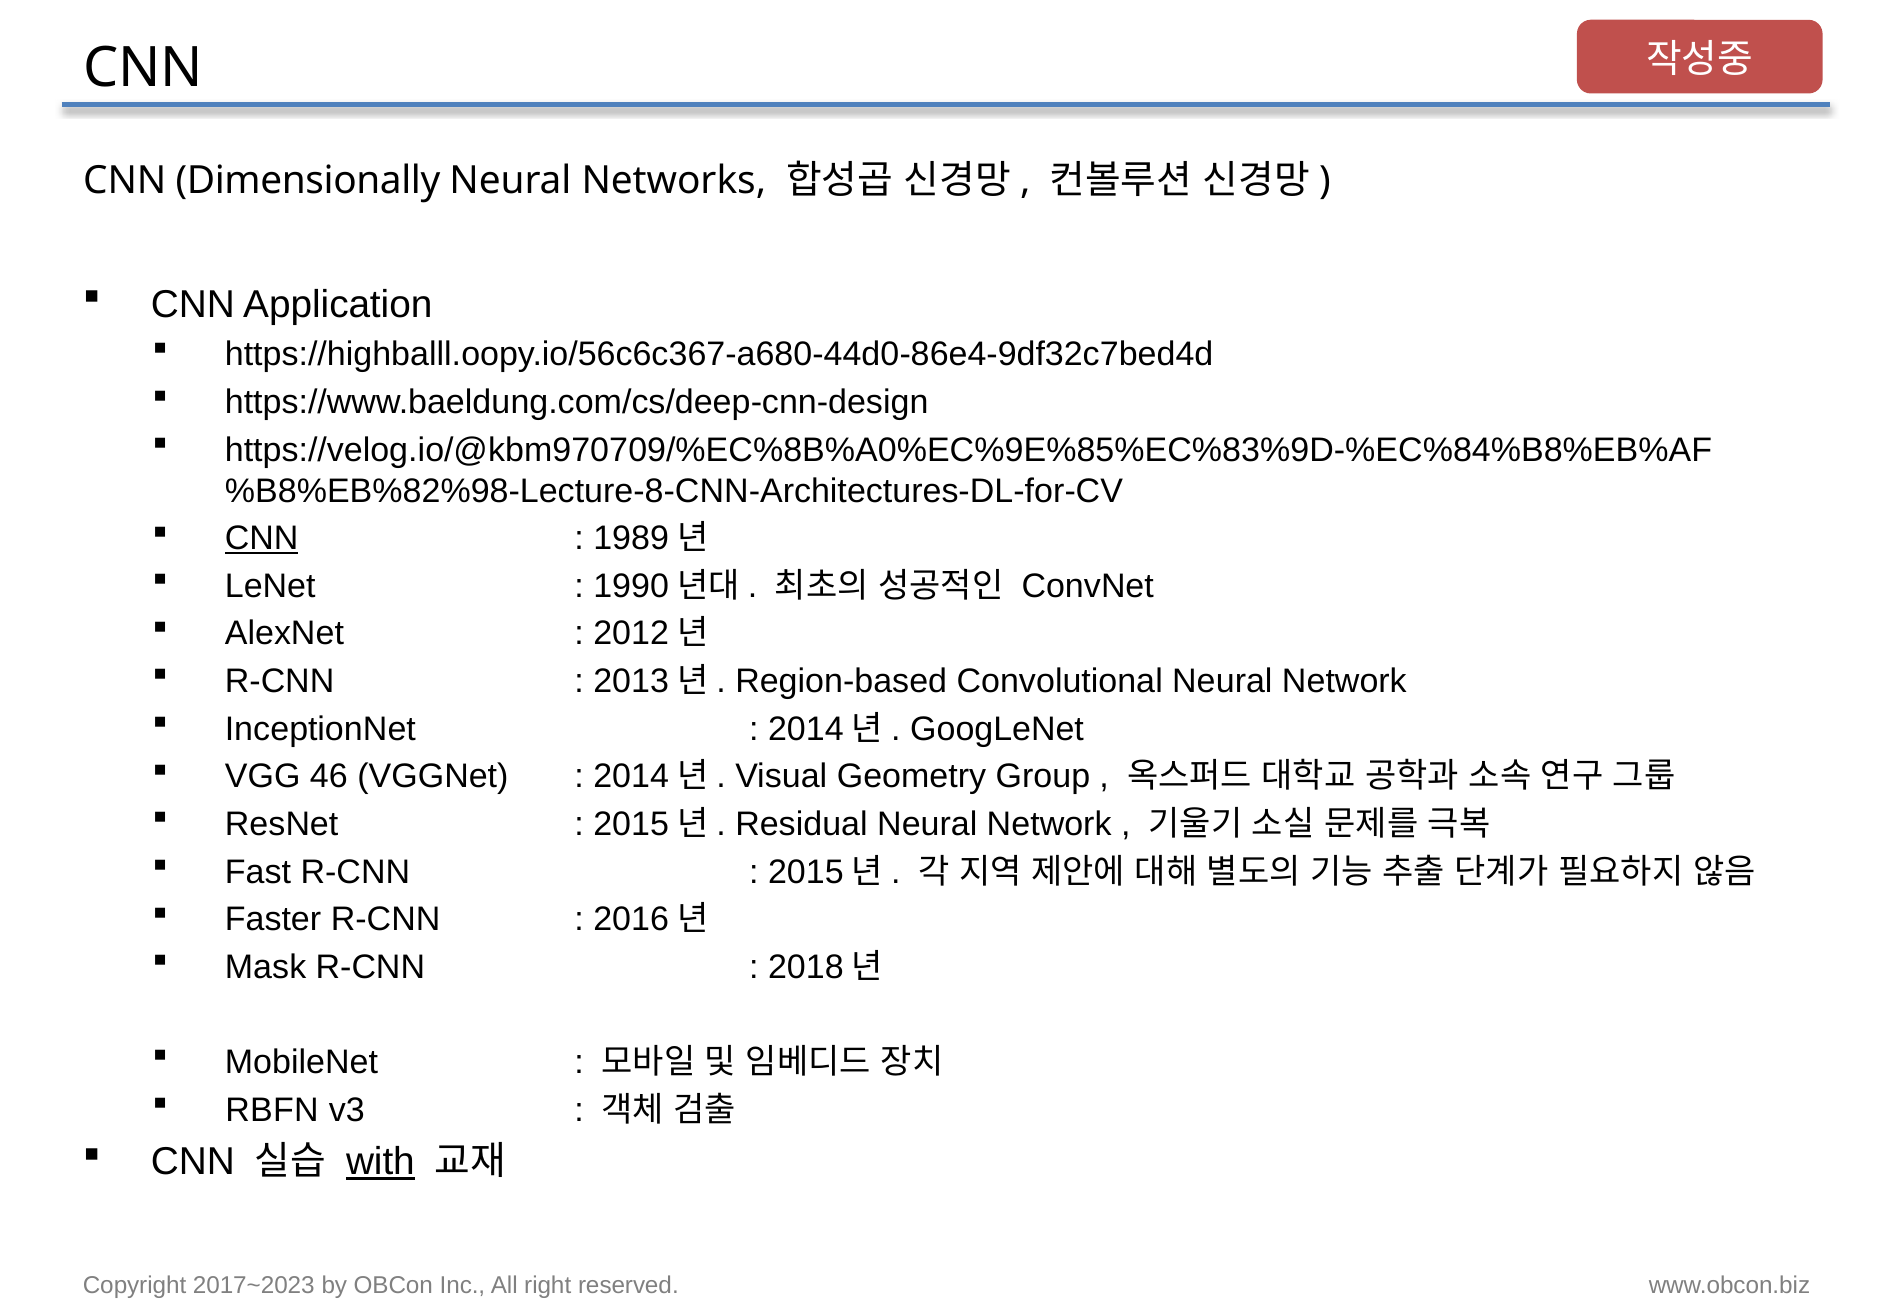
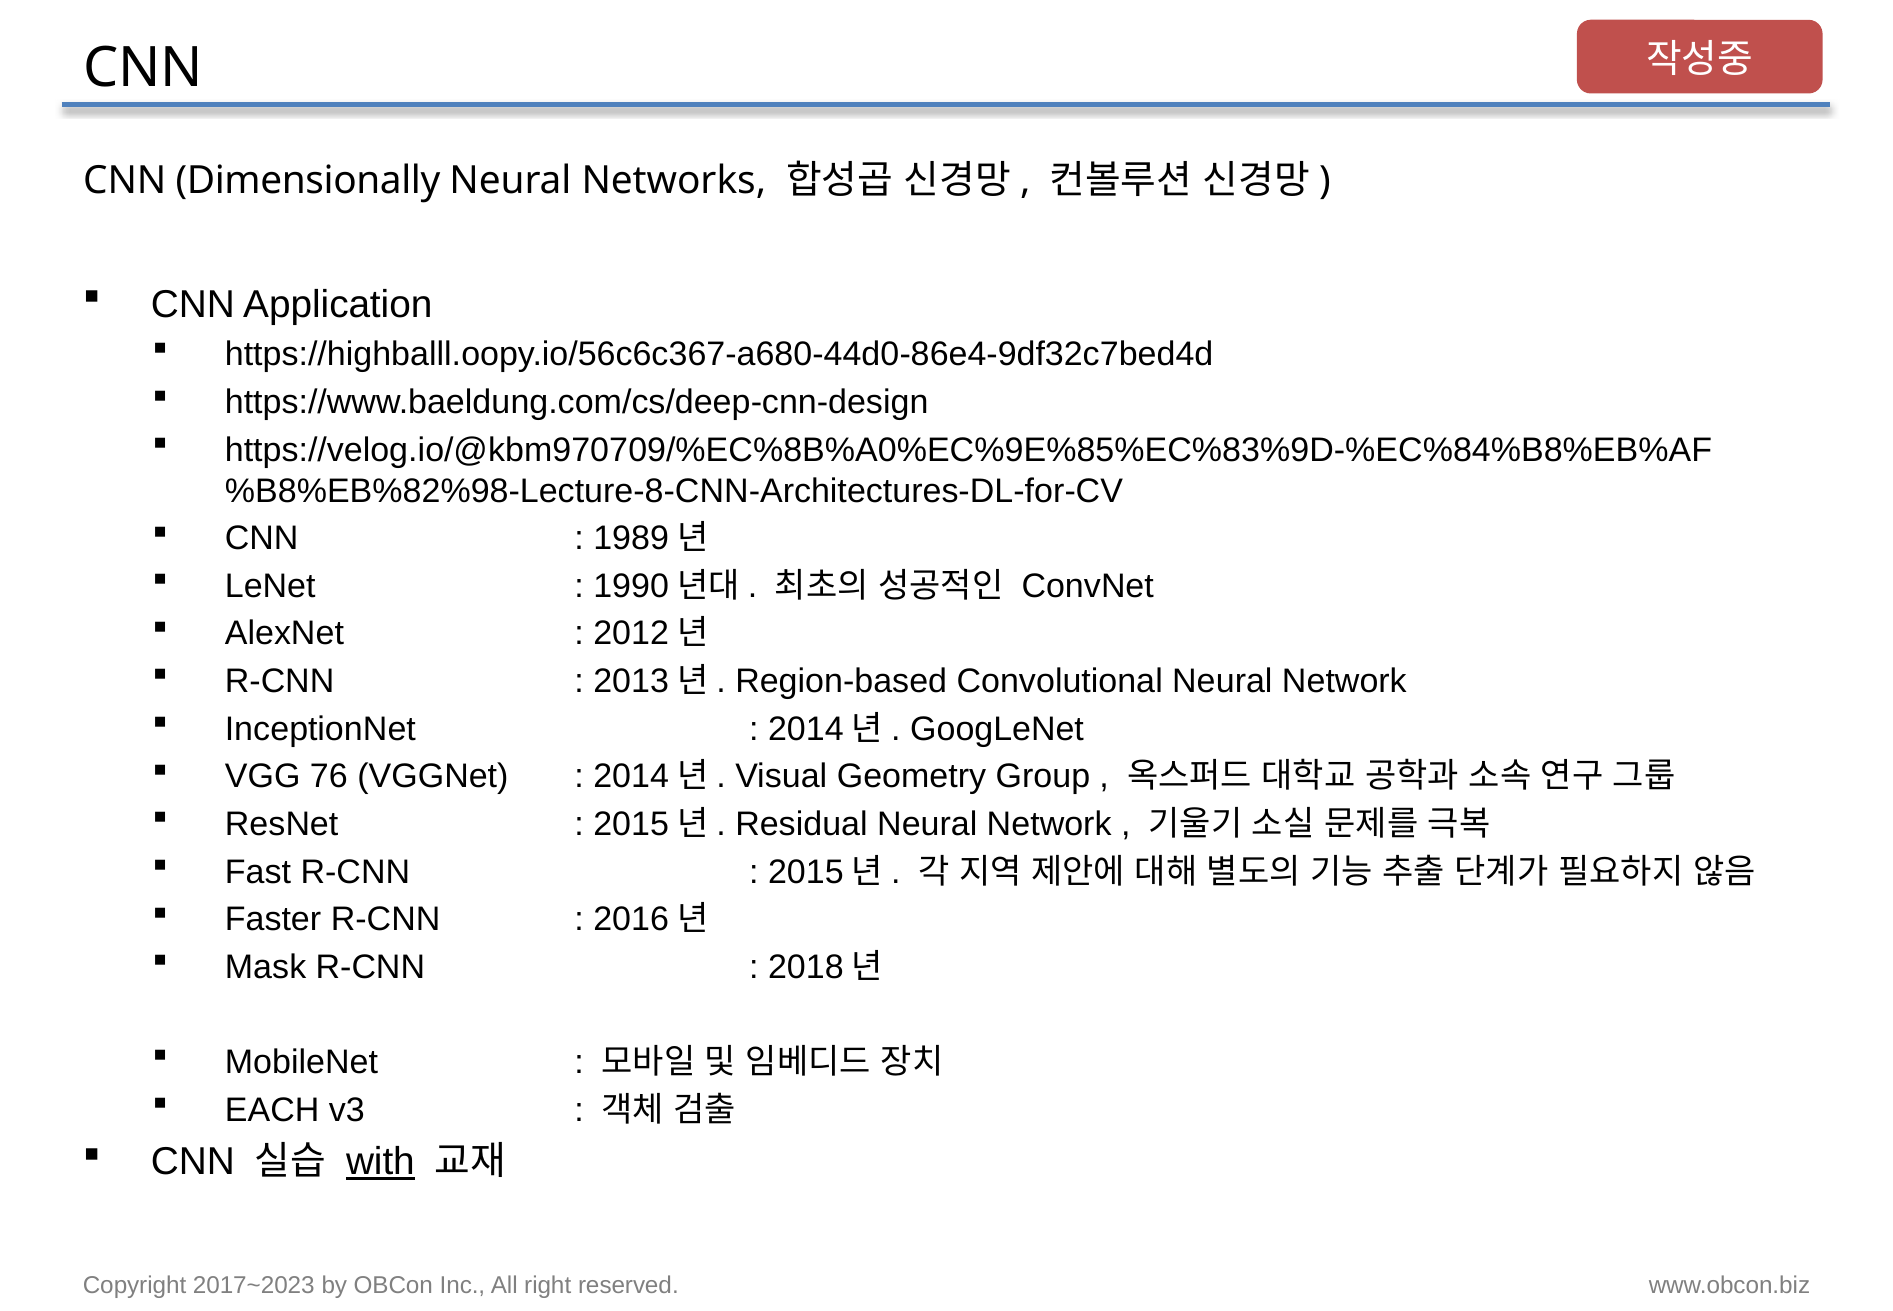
CNN underline: present -> none (262, 538)
46: 46 -> 76 (329, 776)
RBFN: RBFN -> EACH (272, 1110)
